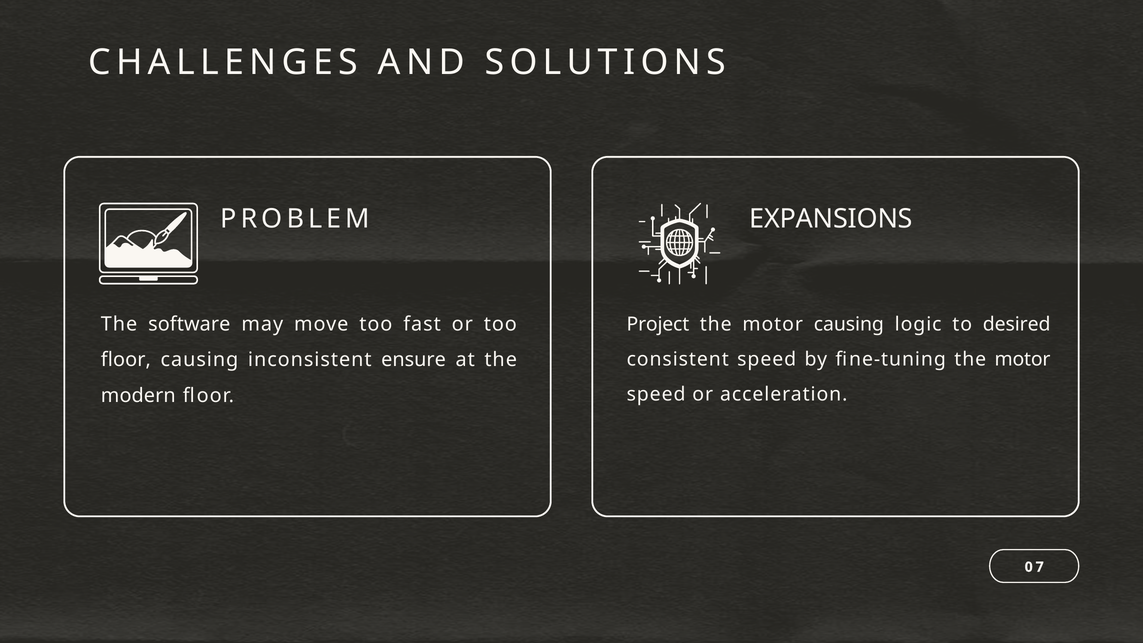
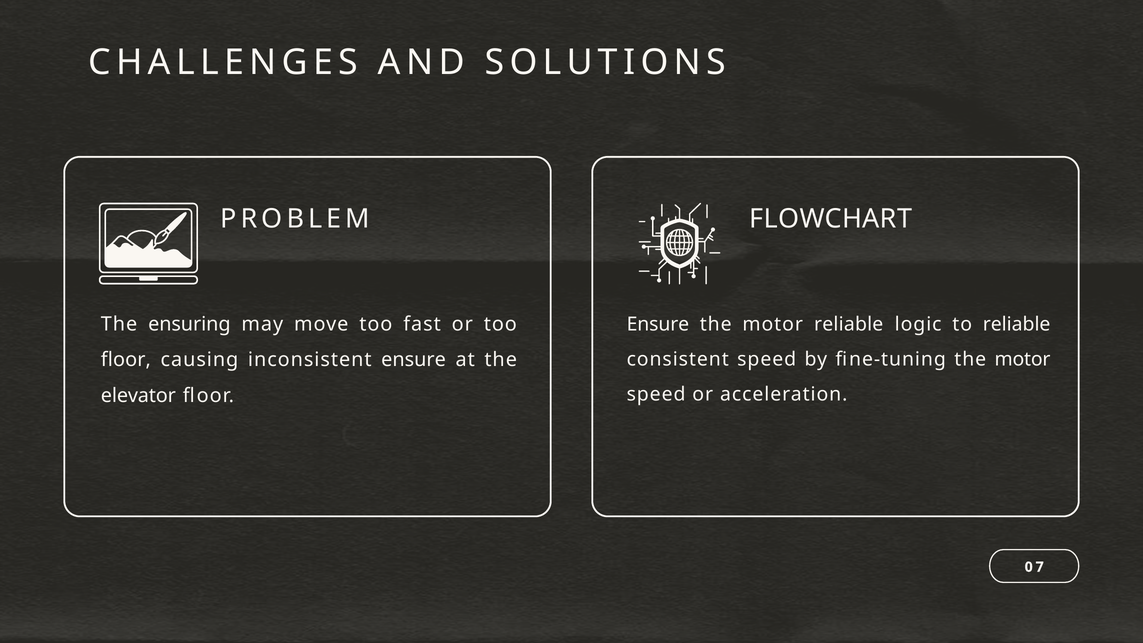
EXPANSIONS: EXPANSIONS -> FLOWCHART (831, 219)
software: software -> ensuring (189, 324)
Project: Project -> Ensure (658, 324)
motor causing: causing -> reliable (849, 324)
to desired: desired -> reliable (1017, 324)
modern: modern -> elevator (138, 396)
